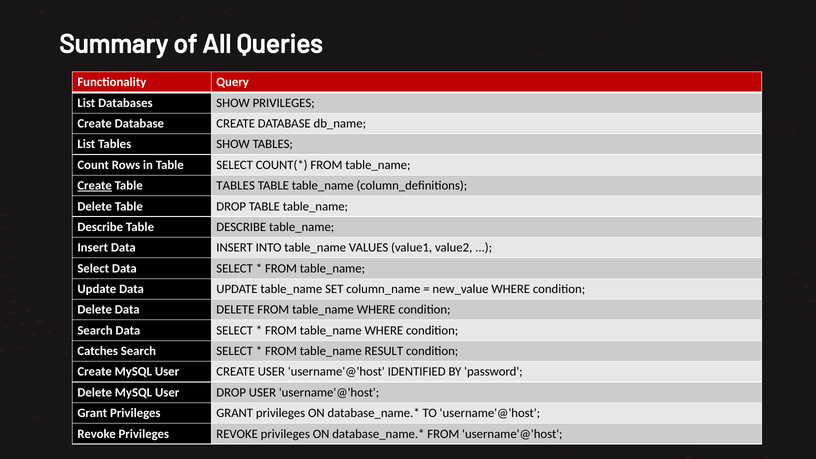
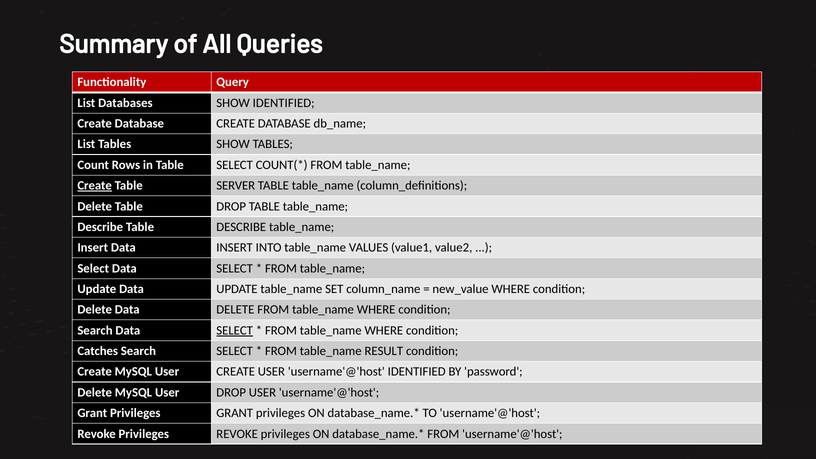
SHOW PRIVILEGES: PRIVILEGES -> IDENTIFIED (284, 103)
Table TABLES: TABLES -> SERVER (236, 186)
SELECT underline: none -> present (235, 330)
